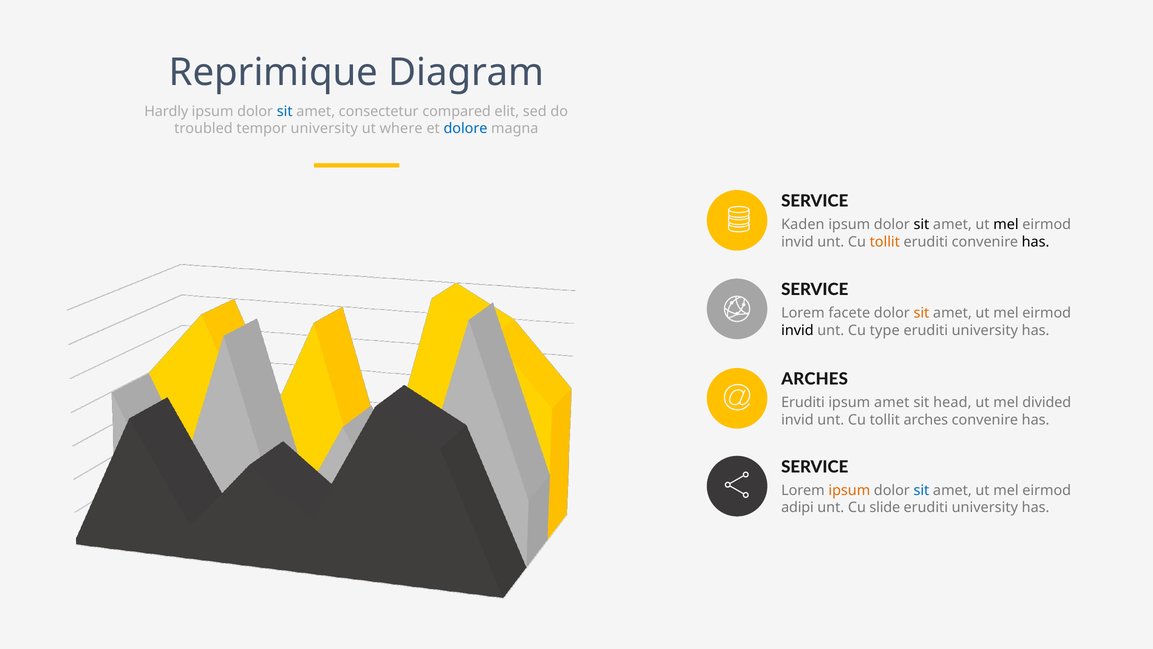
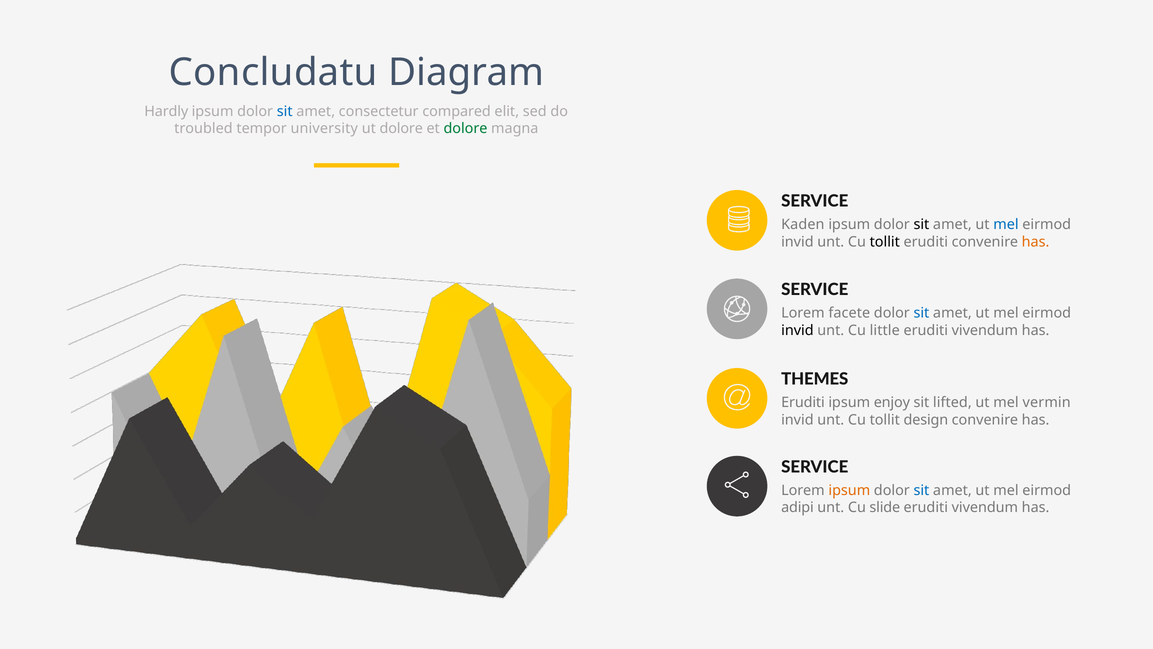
Reprimique: Reprimique -> Concludatu (273, 73)
ut where: where -> dolore (401, 128)
dolore colour: blue -> green (465, 128)
mel colour: black -> blue (1006, 224)
tollit colour: orange -> black (885, 242)
has colour: black -> orange (1036, 242)
sit colour: orange -> blue (921, 313)
type: type -> little (885, 330)
university: university -> vivendum (985, 330)
ARCHES: ARCHES -> THEMES (815, 379)
ipsum amet: amet -> enjoy (892, 402)
head: head -> lifted (952, 402)
divided: divided -> vermin (1047, 402)
tollit arches: arches -> design (926, 420)
university: university -> vivendum (985, 507)
